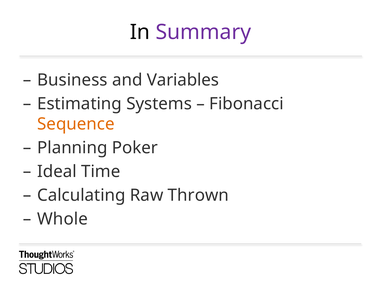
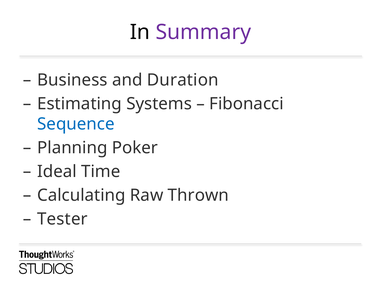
Variables: Variables -> Duration (183, 80)
Sequence colour: orange -> blue (76, 124)
Whole: Whole -> Tester (62, 219)
